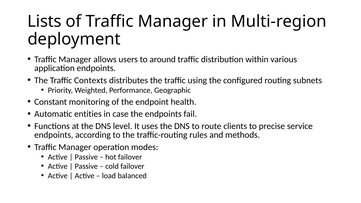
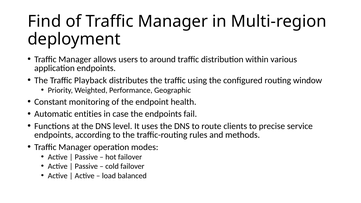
Lists: Lists -> Find (44, 21)
Contexts: Contexts -> Playback (91, 80)
subnets: subnets -> window (308, 80)
